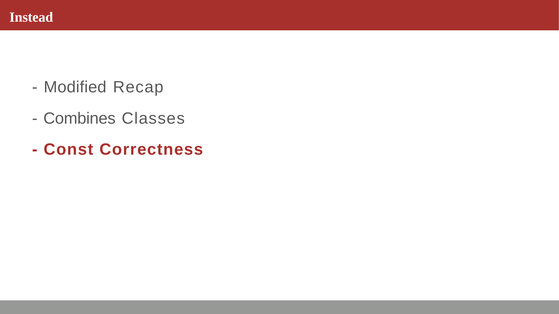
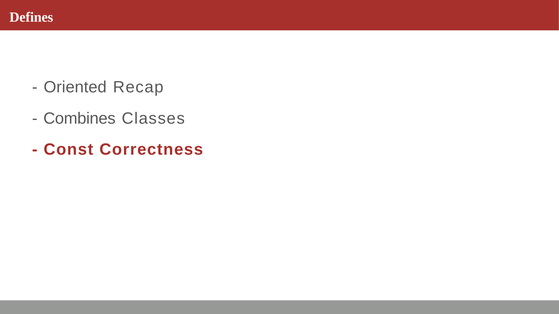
Instead: Instead -> Defines (31, 17)
Modified: Modified -> Oriented (75, 87)
